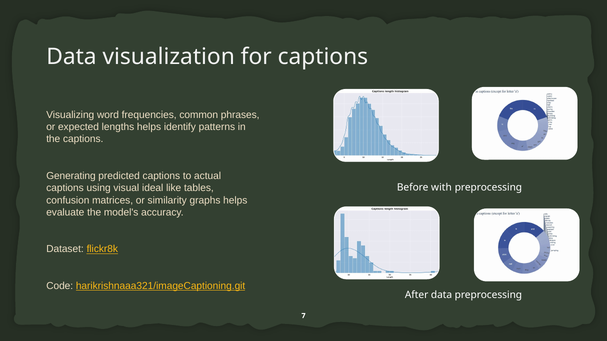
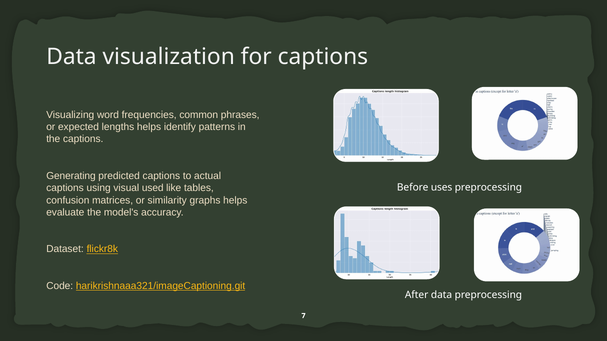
ideal: ideal -> used (153, 188)
with: with -> uses (442, 187)
